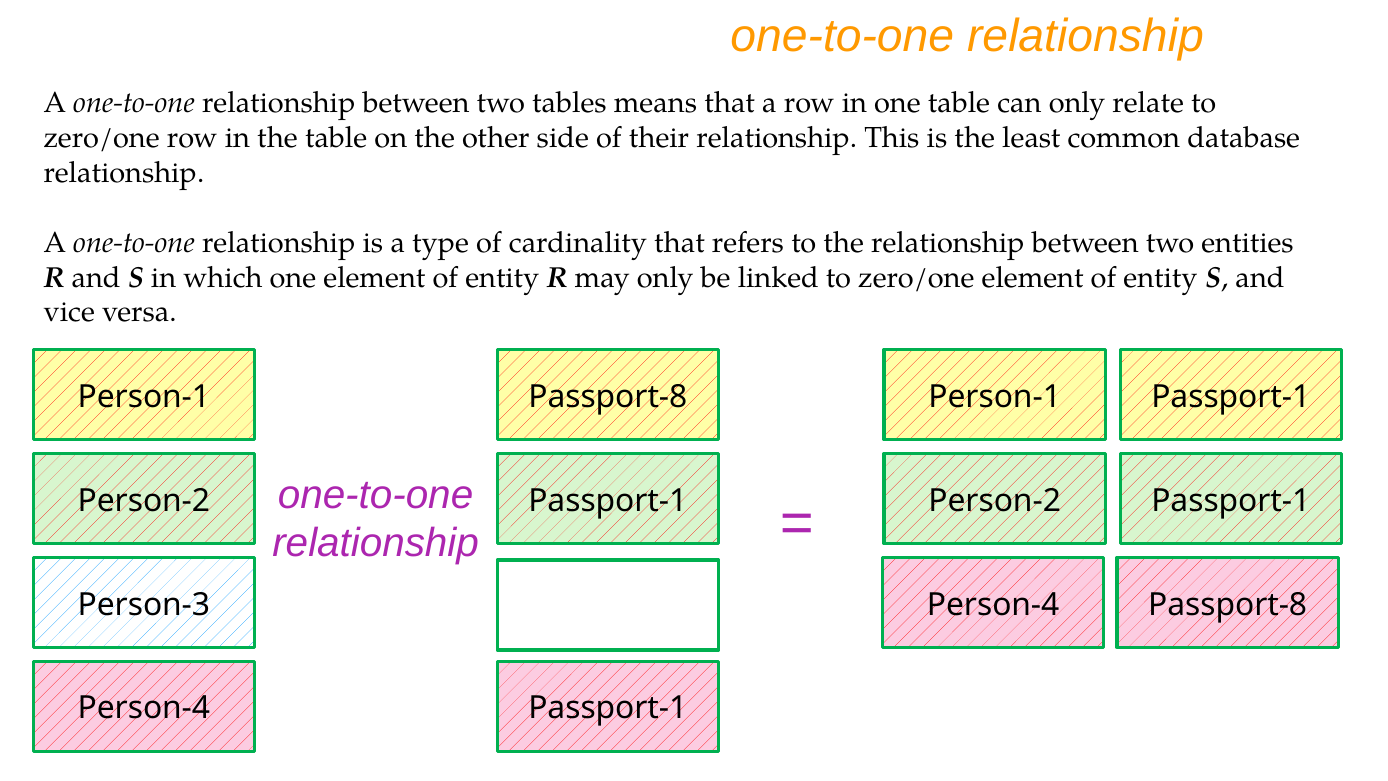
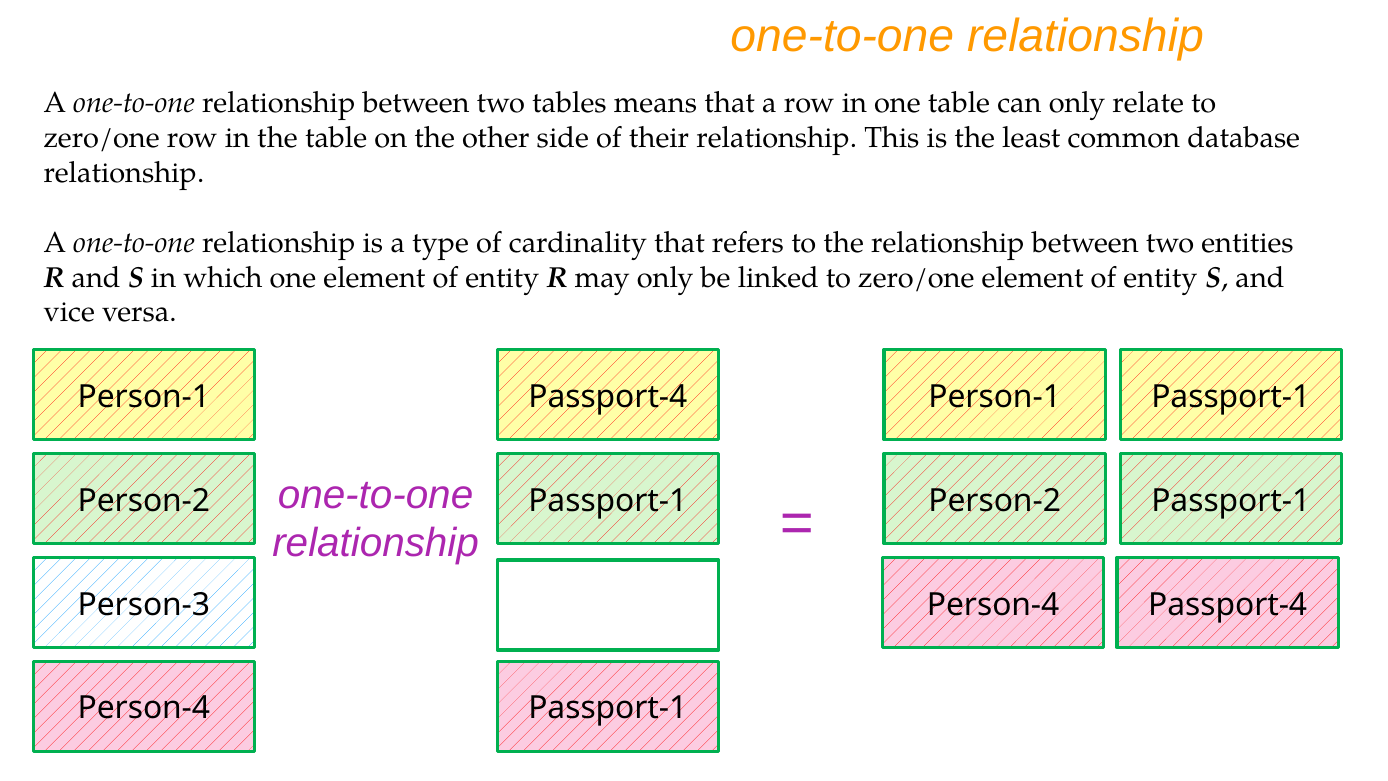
Person-1 Passport-8: Passport-8 -> Passport-4 (608, 397)
Person-4 Passport-8: Passport-8 -> Passport-4 (1228, 604)
